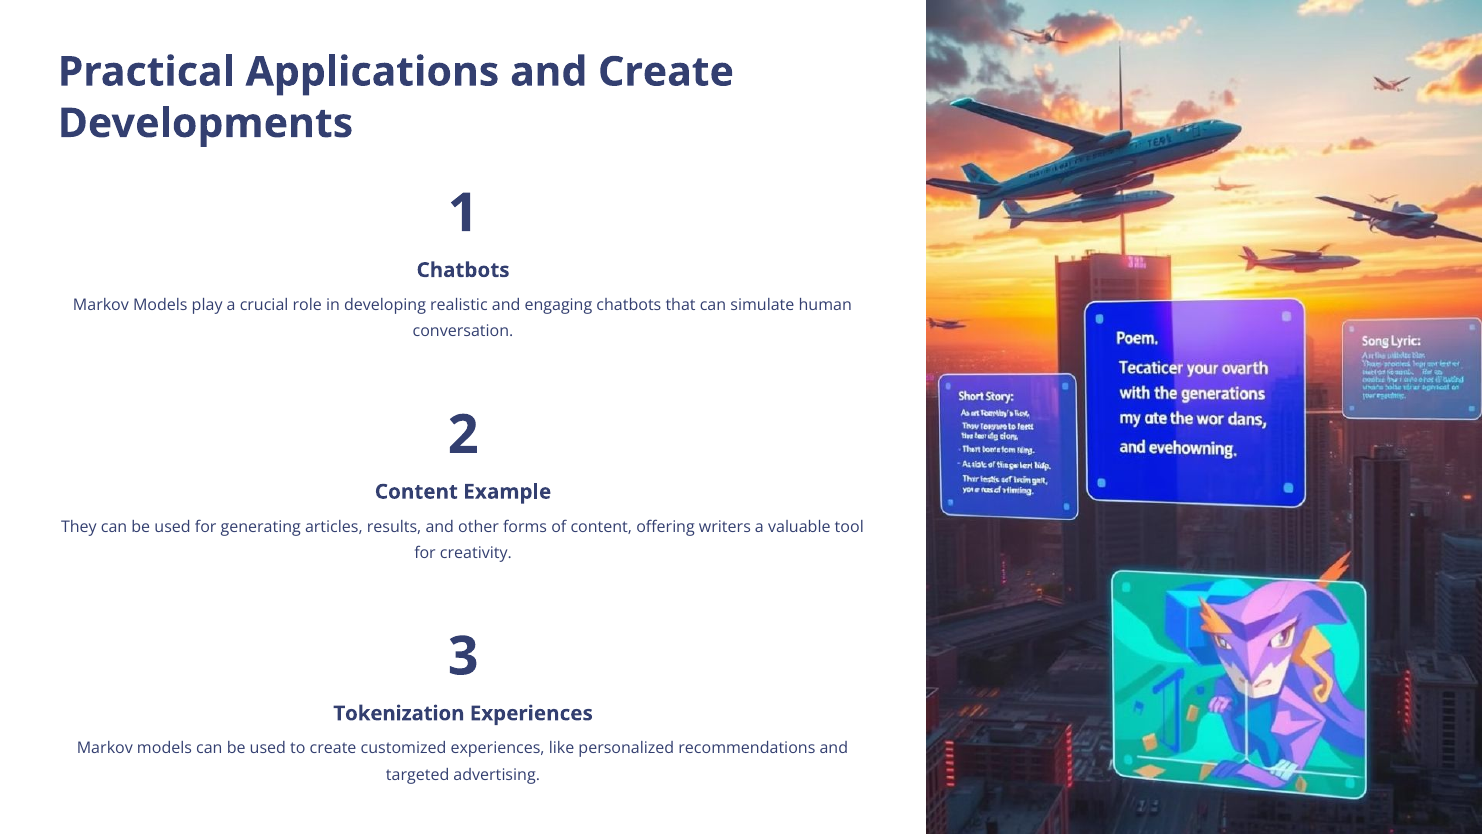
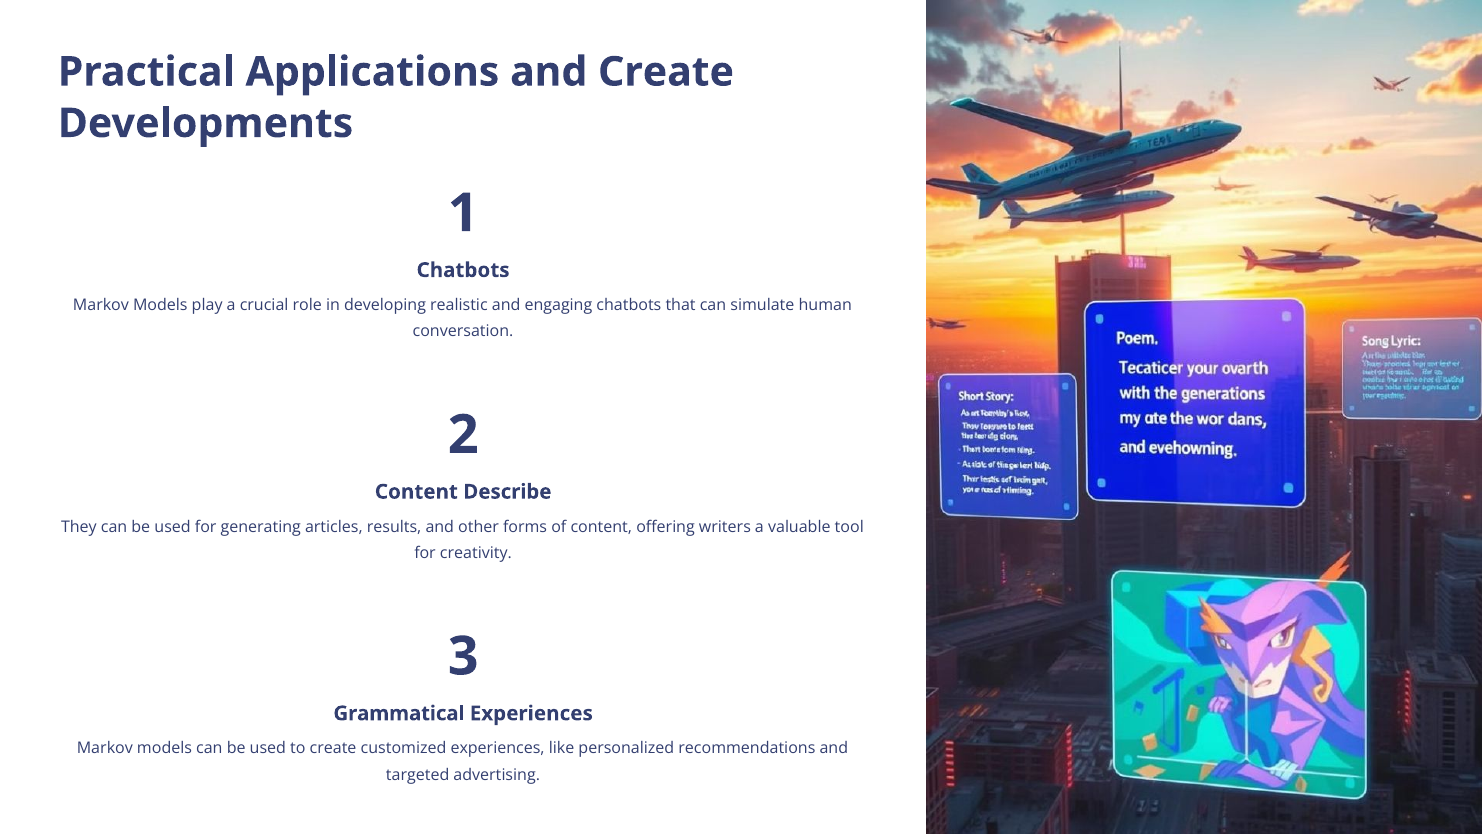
Example: Example -> Describe (507, 492)
Tokenization: Tokenization -> Grammatical (399, 713)
